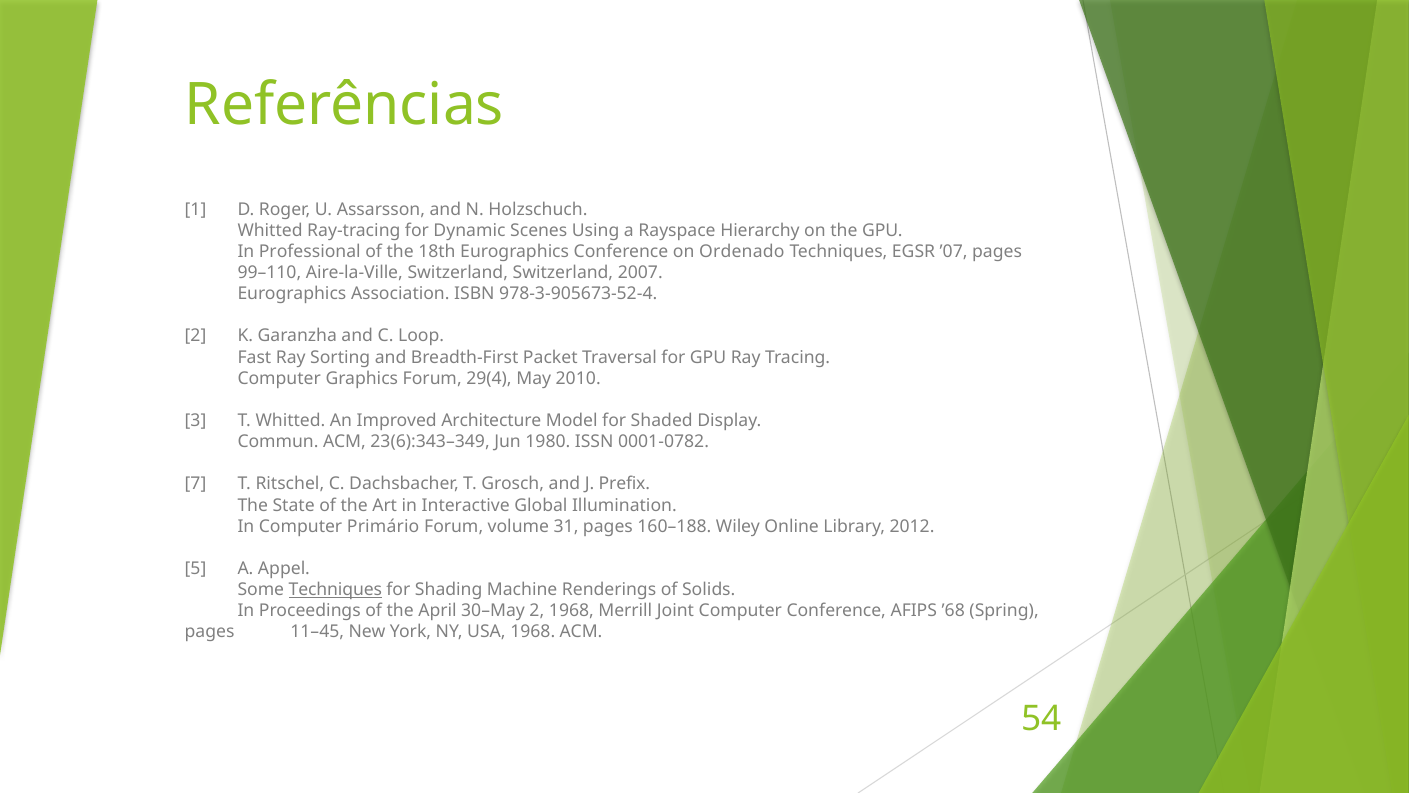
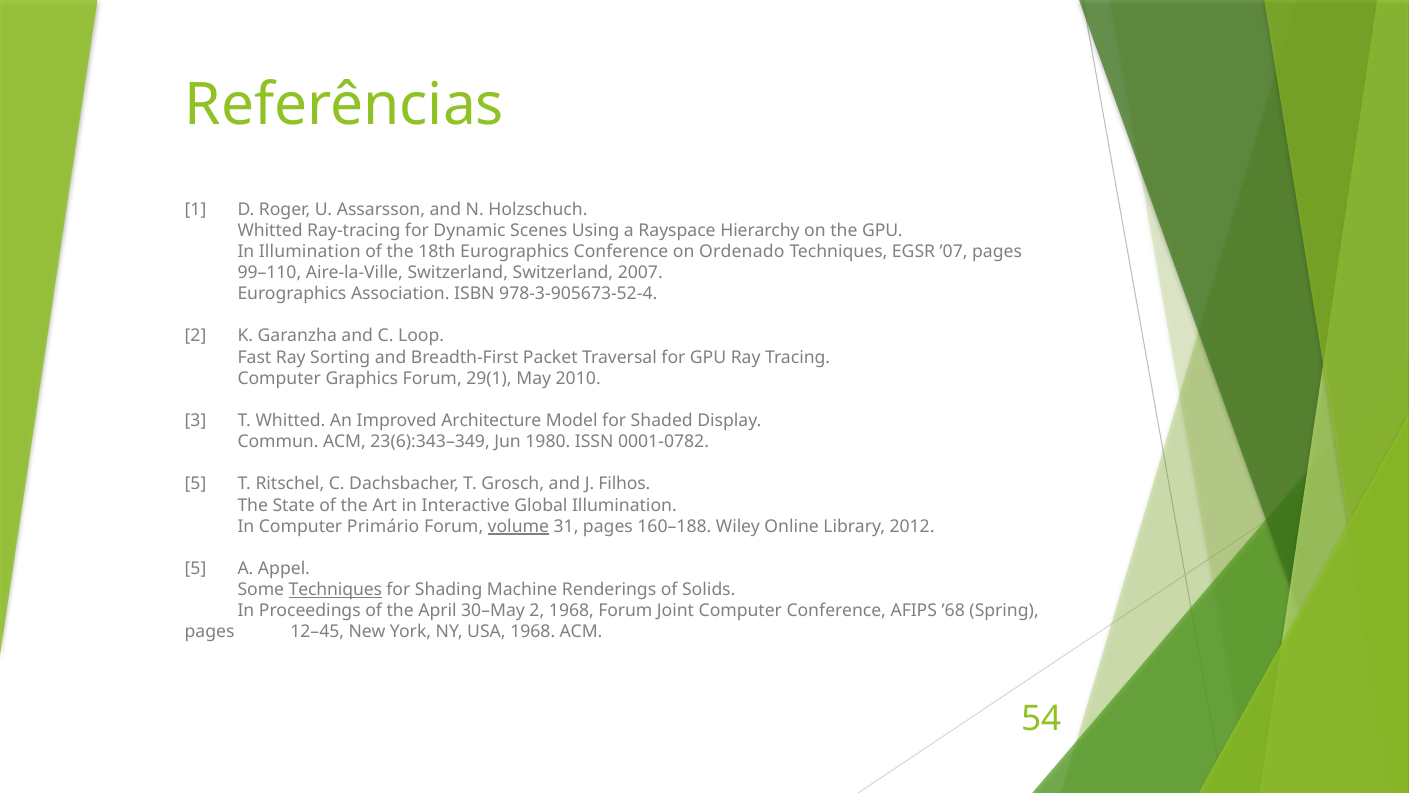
In Professional: Professional -> Illumination (310, 251)
29(4: 29(4 -> 29(1 (489, 378)
7: 7 -> 5 (196, 484)
Prefix: Prefix -> Filhos (624, 484)
volume underline: none -> present (518, 526)
1968 Merrill: Merrill -> Forum (625, 611)
11–45: 11–45 -> 12–45 (317, 632)
